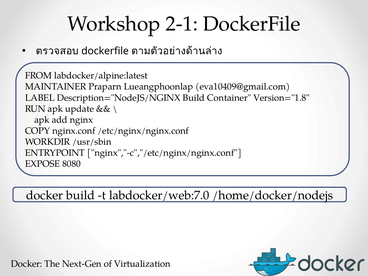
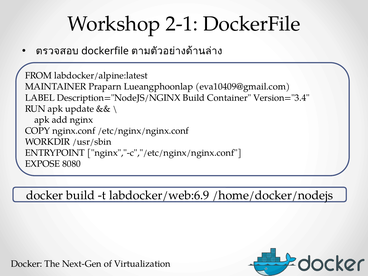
Version="1.8: Version="1.8 -> Version="3.4 (281, 98)
labdocker/web:7.0: labdocker/web:7.0 -> labdocker/web:6.9 (159, 195)
